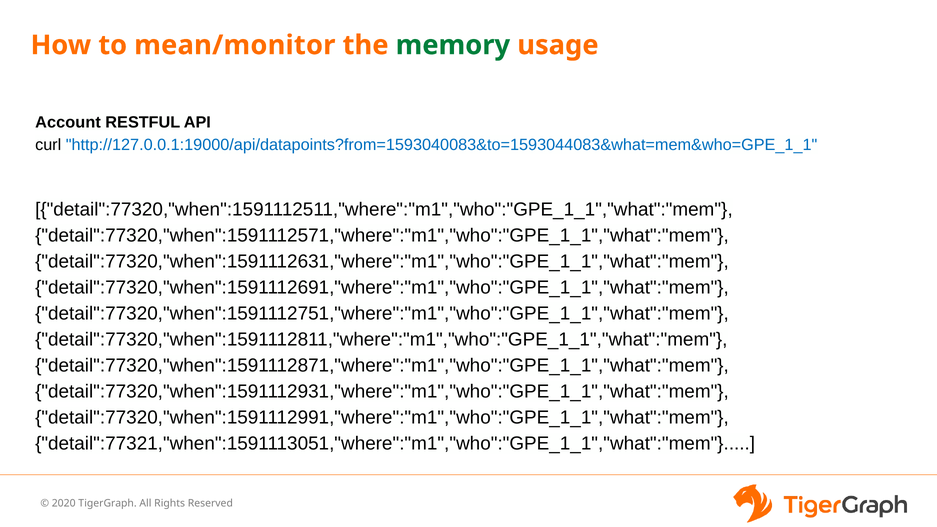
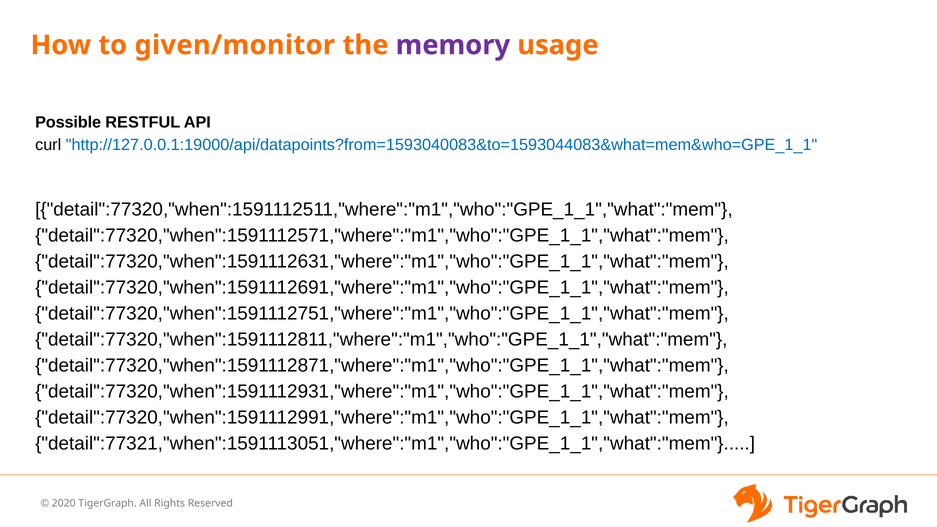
mean/monitor: mean/monitor -> given/monitor (235, 45)
memory colour: green -> purple (453, 45)
Account: Account -> Possible (68, 122)
